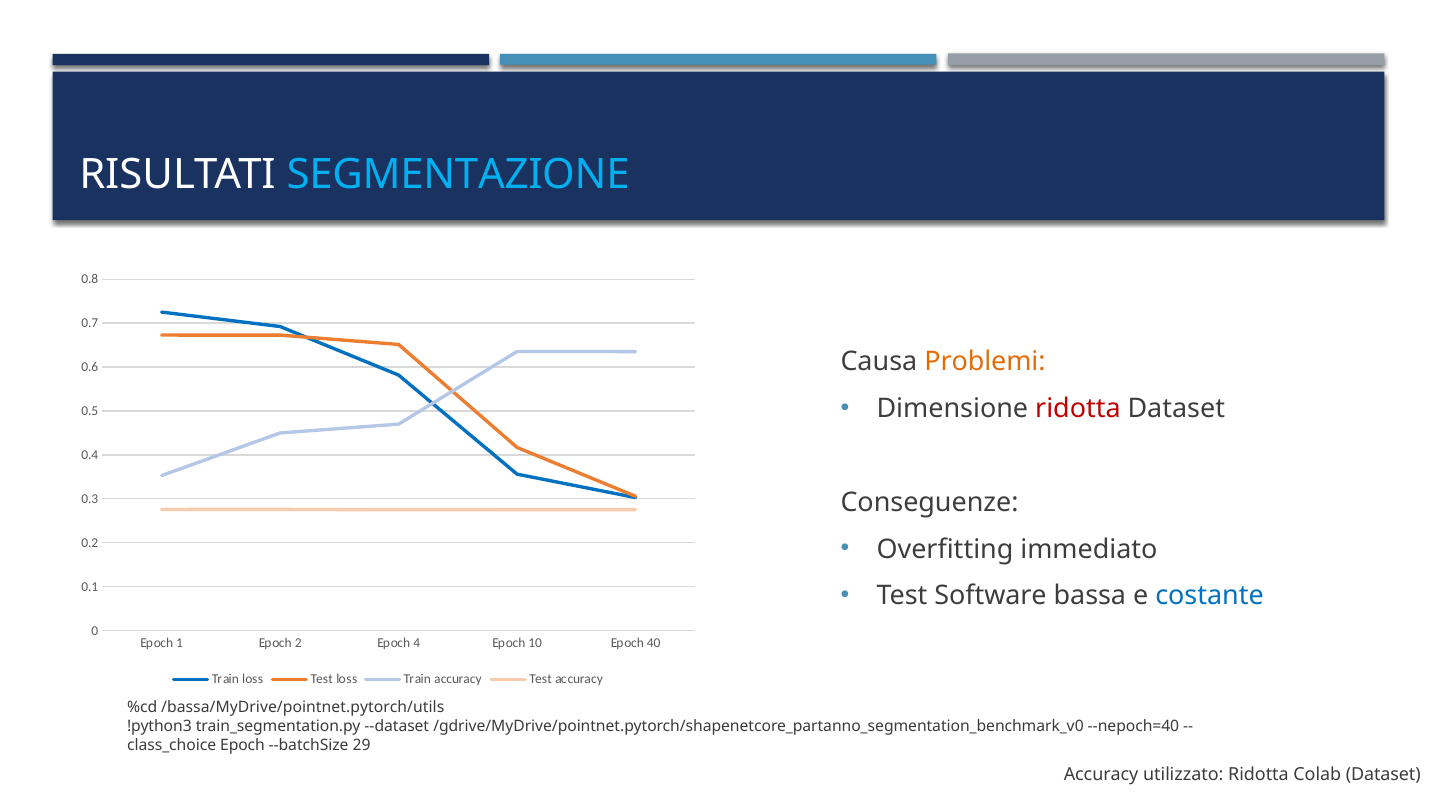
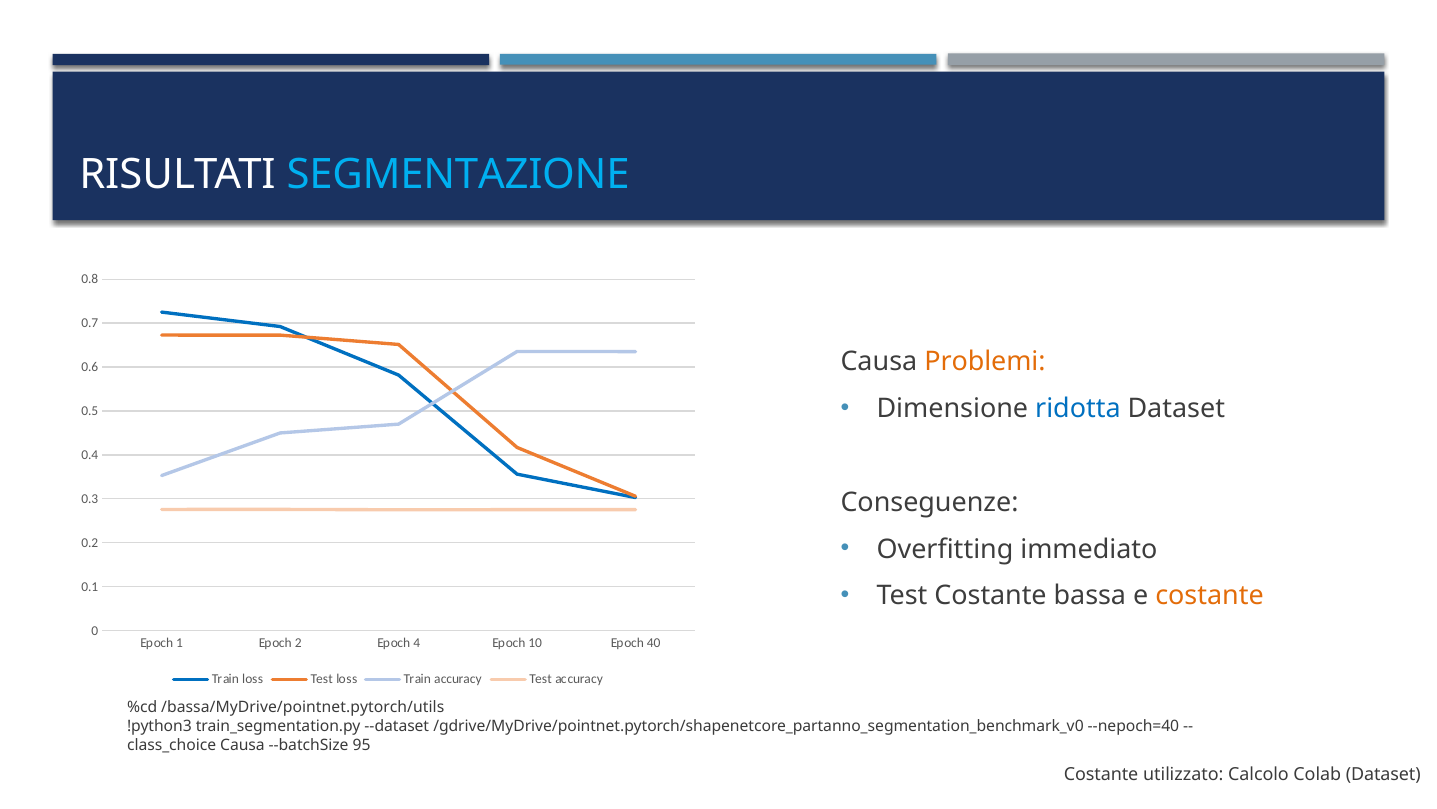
ridotta colour: red -> blue (1078, 408)
Test Software: Software -> Costante (991, 595)
costante colour: blue -> orange (1210, 595)
Epoch: Epoch -> Causa (242, 744)
29: 29 -> 95 (362, 744)
Accuracy: Accuracy -> Costante (1101, 773)
utilizzato Ridotta: Ridotta -> Calcolo (1258, 773)
